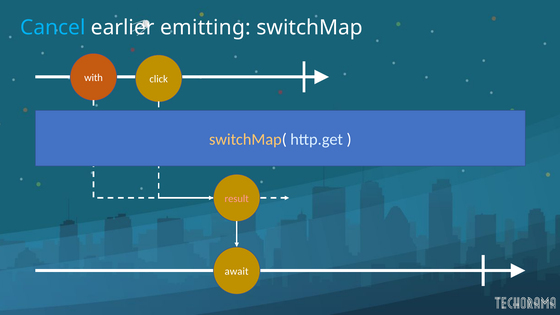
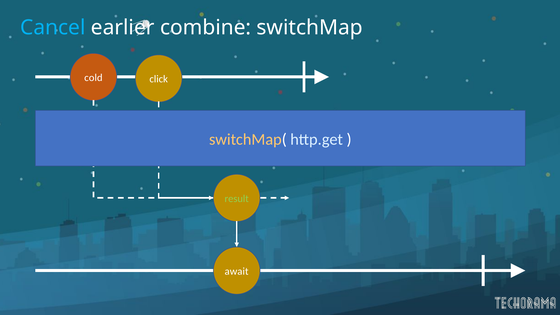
emitting: emitting -> combine (206, 28)
with: with -> cold (93, 78)
result colour: pink -> light green (237, 199)
